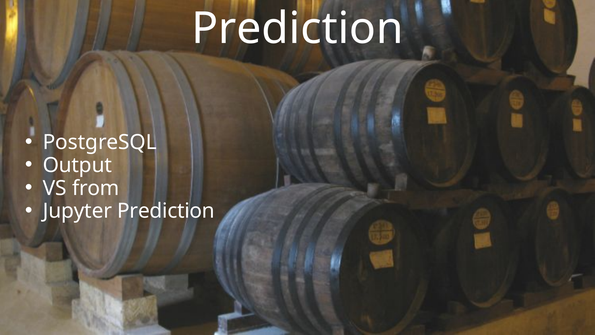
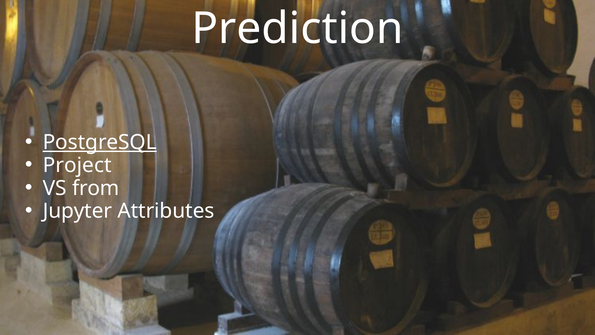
PostgreSQL underline: none -> present (100, 142)
Output: Output -> Project (77, 165)
Jupyter Prediction: Prediction -> Attributes (166, 211)
